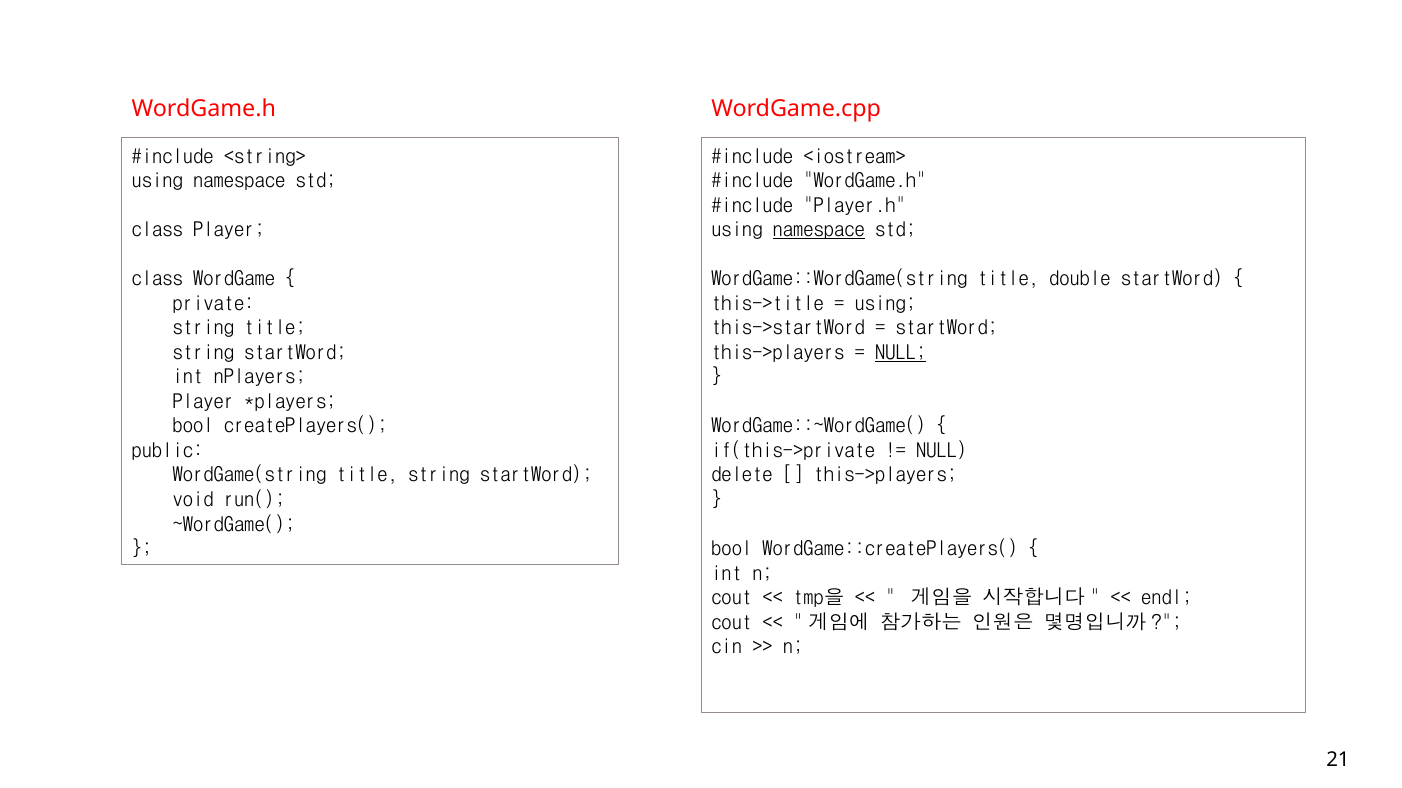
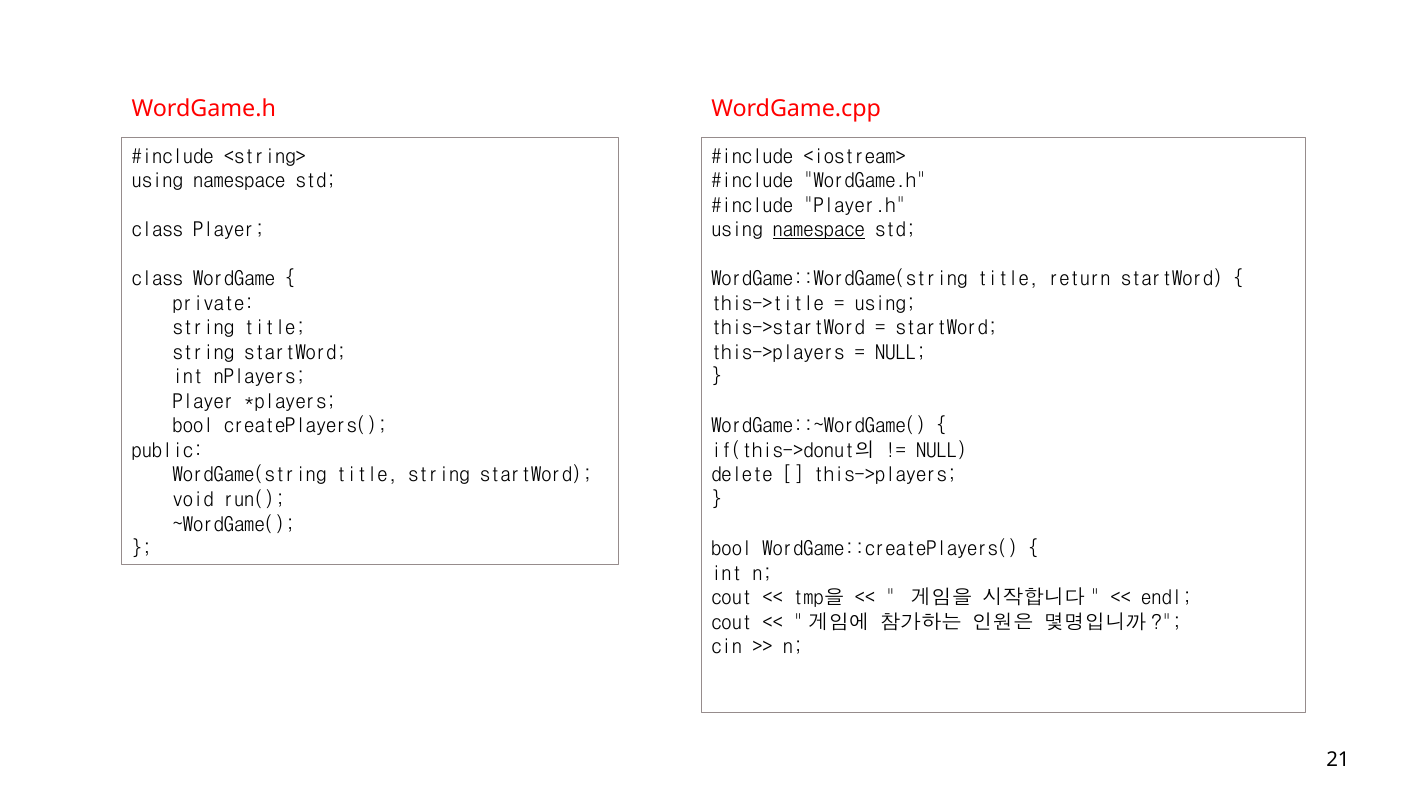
double: double -> return (1080, 279)
NULL underline: present -> none (901, 353)
if(this->private: if(this->private -> if(this->donut의 (793, 451)
